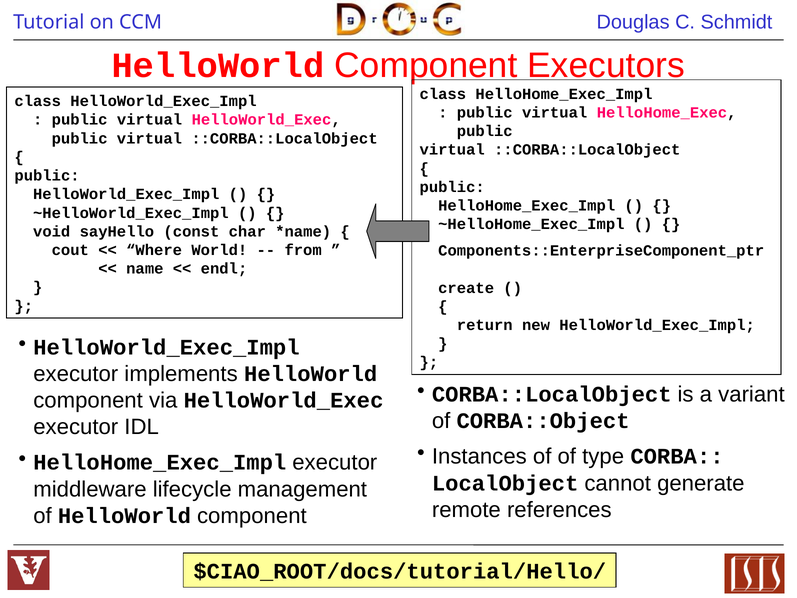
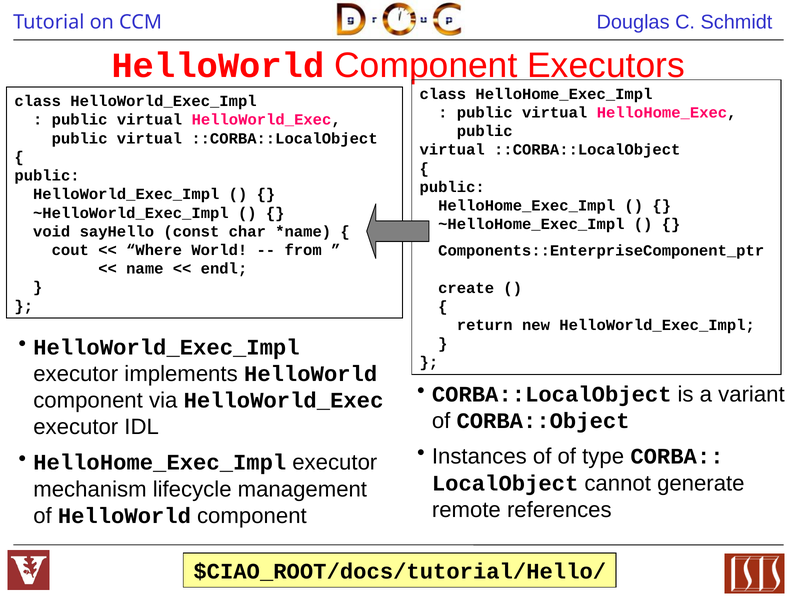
middleware: middleware -> mechanism (90, 489)
